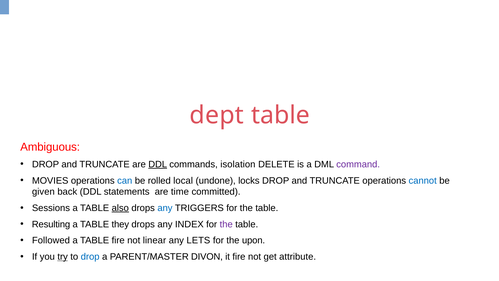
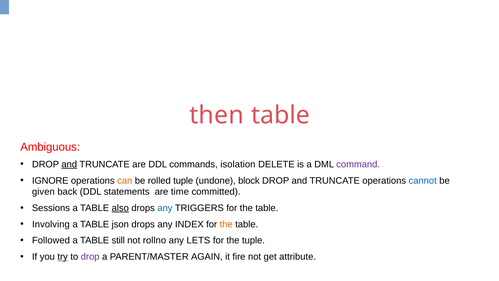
dept: dept -> then (217, 115)
and underline: none -> present (69, 164)
DDL underline: present -> none (158, 164)
MOVIES: MOVIES -> IGNORE (50, 180)
can colour: blue -> orange (125, 180)
rolled local: local -> tuple (183, 180)
locks: locks -> block (249, 180)
Resulting: Resulting -> Involving (51, 224)
they: they -> json (120, 224)
the colour: purple -> orange (226, 224)
TABLE fire: fire -> still (118, 240)
linear: linear -> rollno (154, 240)
the upon: upon -> tuple (253, 240)
drop colour: blue -> purple (90, 256)
DIVON: DIVON -> AGAIN (207, 256)
